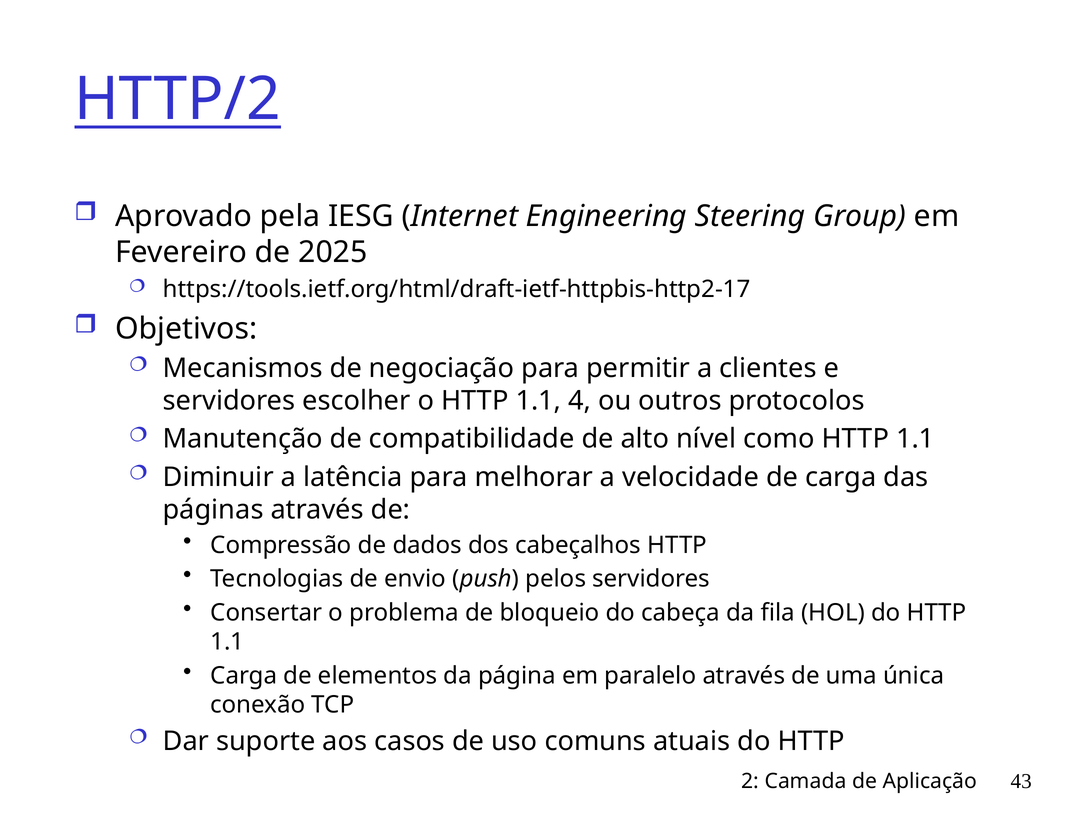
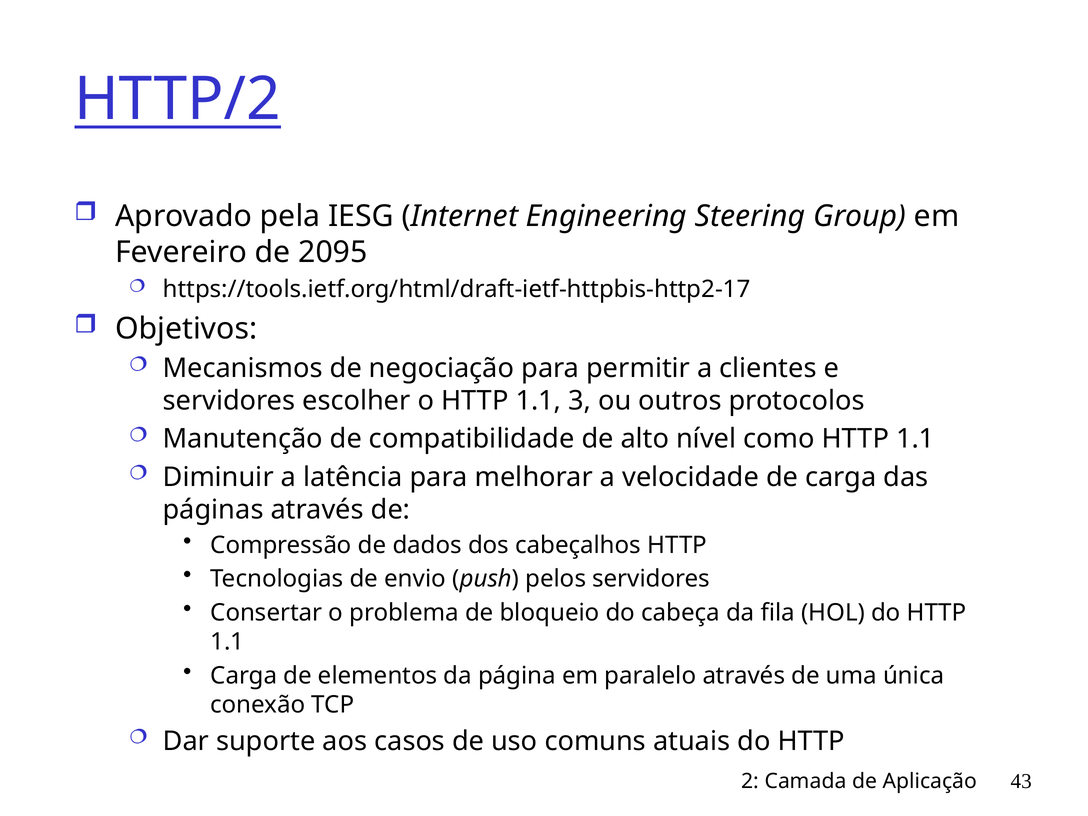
2025: 2025 -> 2095 (333, 252)
4: 4 -> 3 (580, 401)
